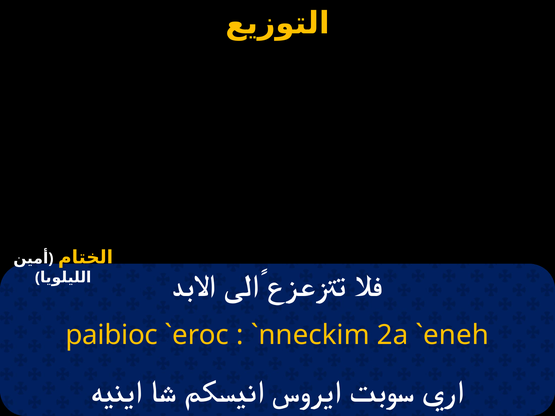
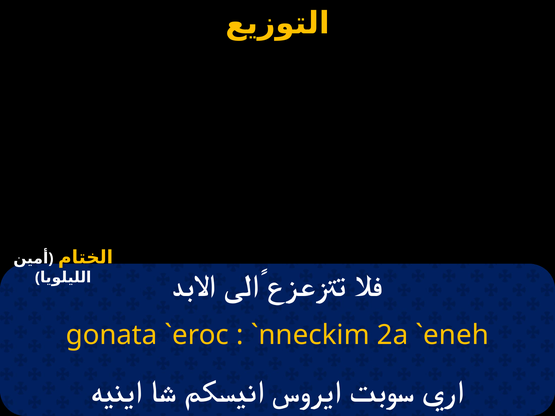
paibioc: paibioc -> gonata (112, 335)
